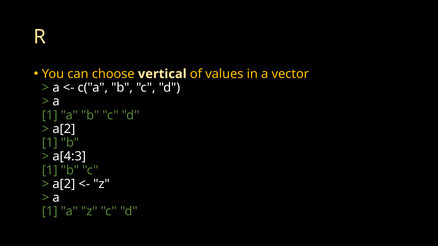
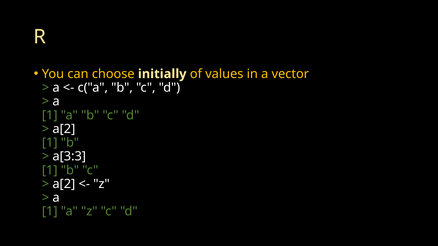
vertical: vertical -> initially (162, 74)
a[4:3: a[4:3 -> a[3:3 (69, 157)
